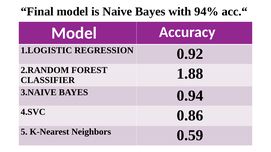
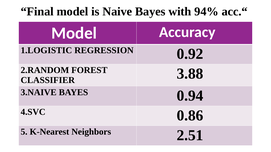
1.88: 1.88 -> 3.88 (190, 74)
0.59: 0.59 -> 2.51 (190, 136)
